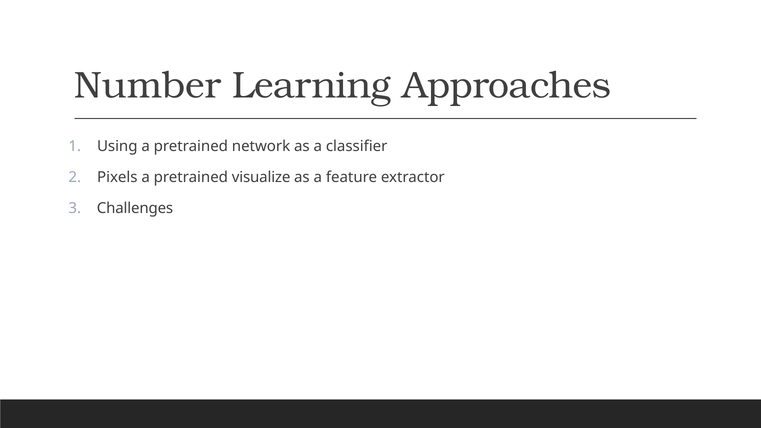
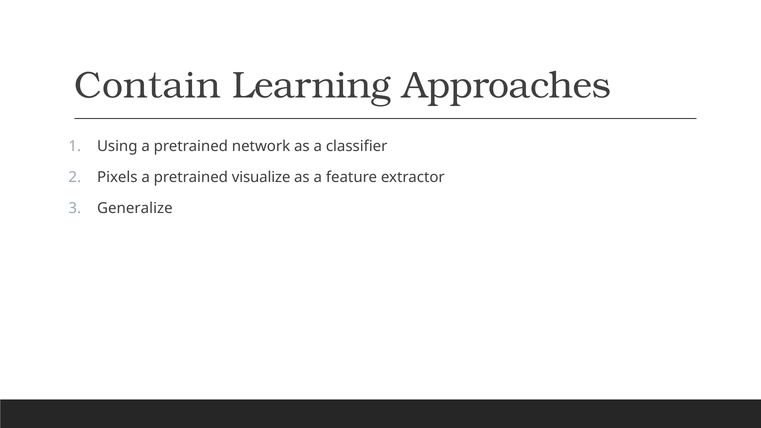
Number: Number -> Contain (148, 85)
Challenges: Challenges -> Generalize (135, 208)
